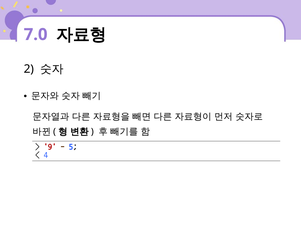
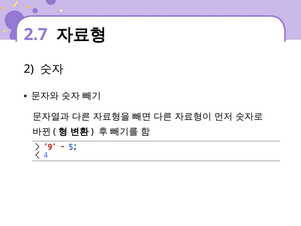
7.0: 7.0 -> 2.7 (36, 34)
